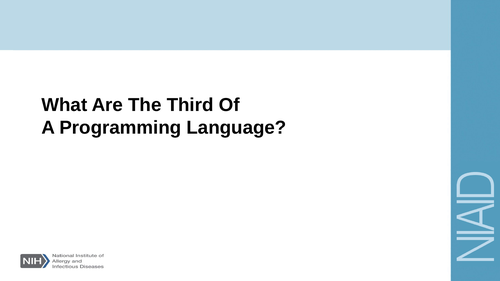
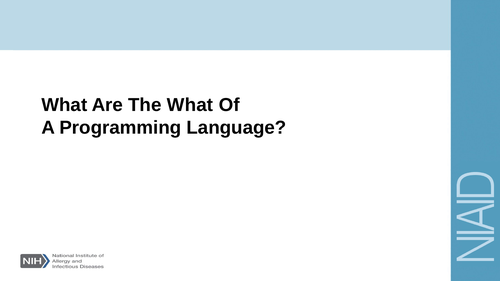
The Third: Third -> What (190, 105)
